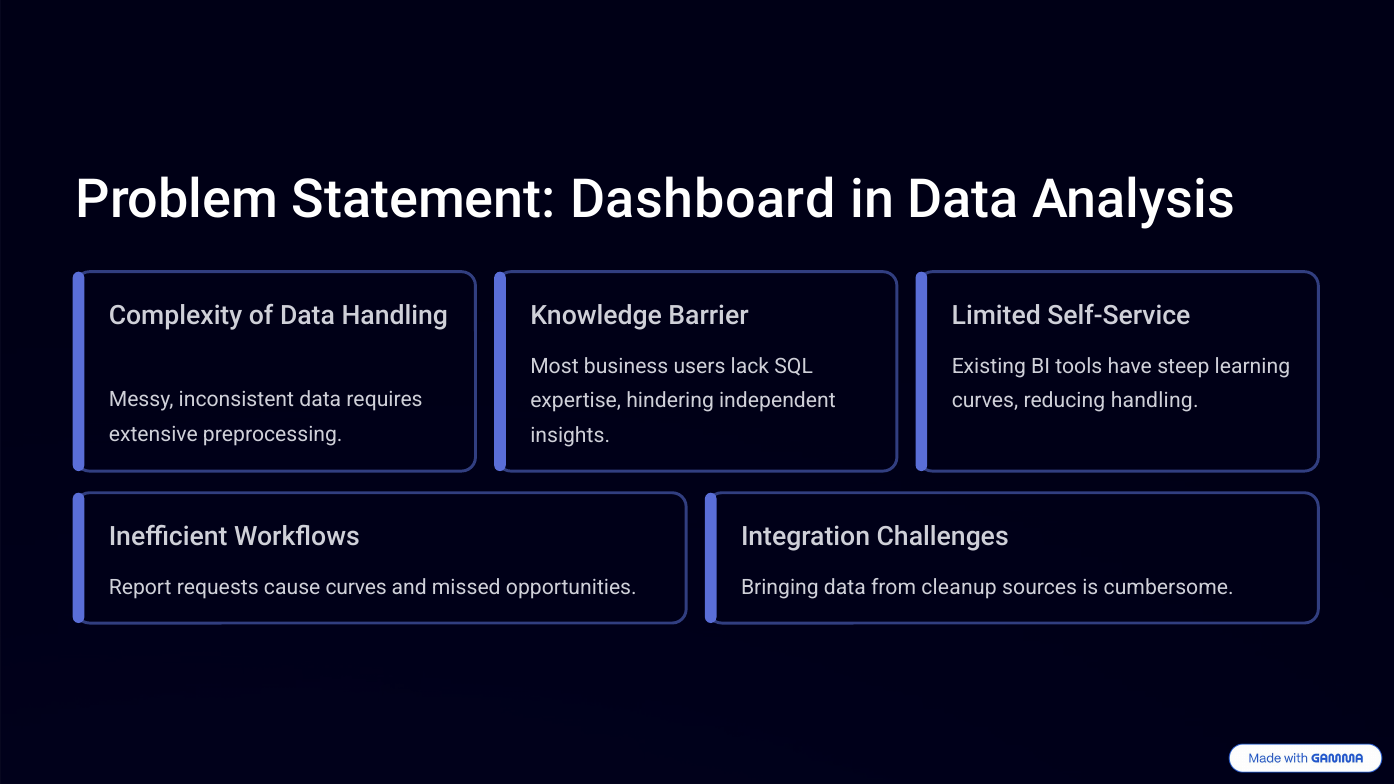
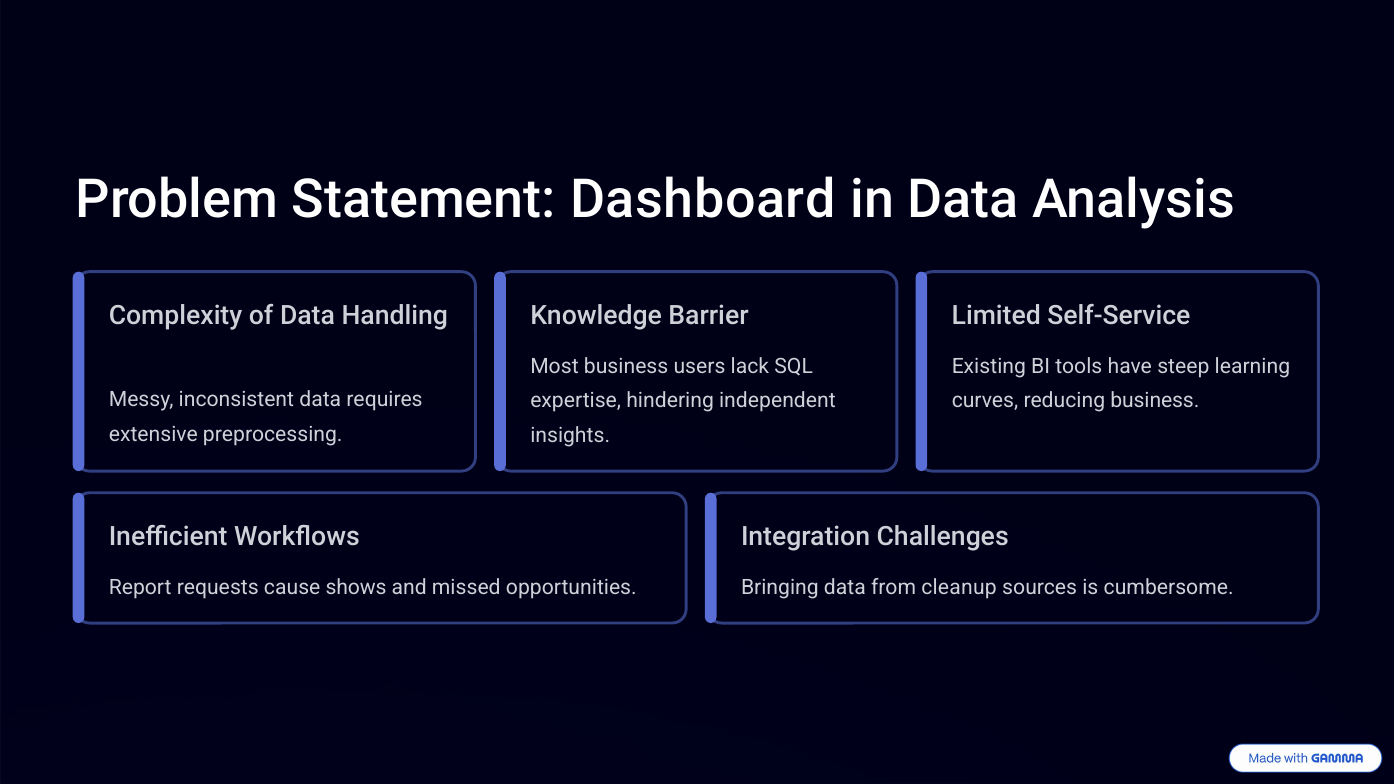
reducing handling: handling -> business (1155, 401)
cause curves: curves -> shows (356, 587)
